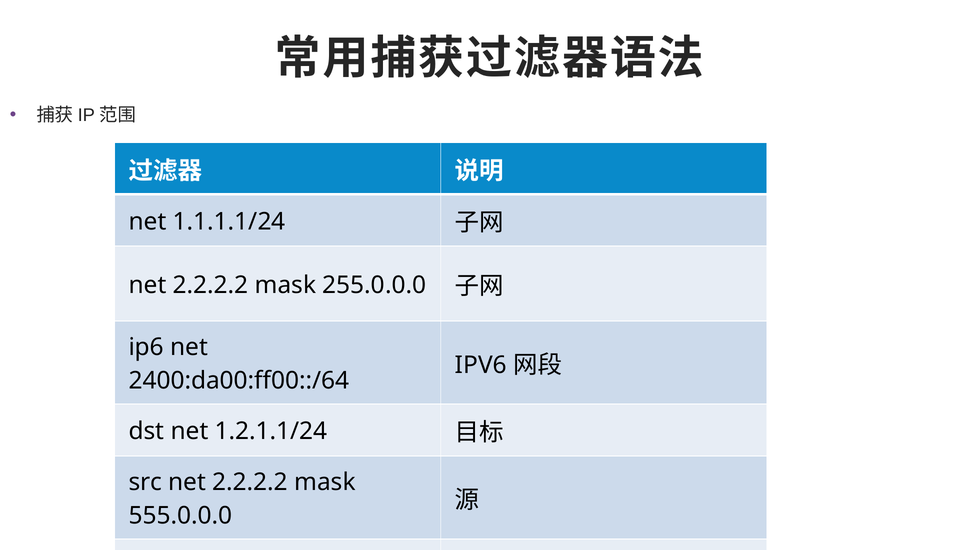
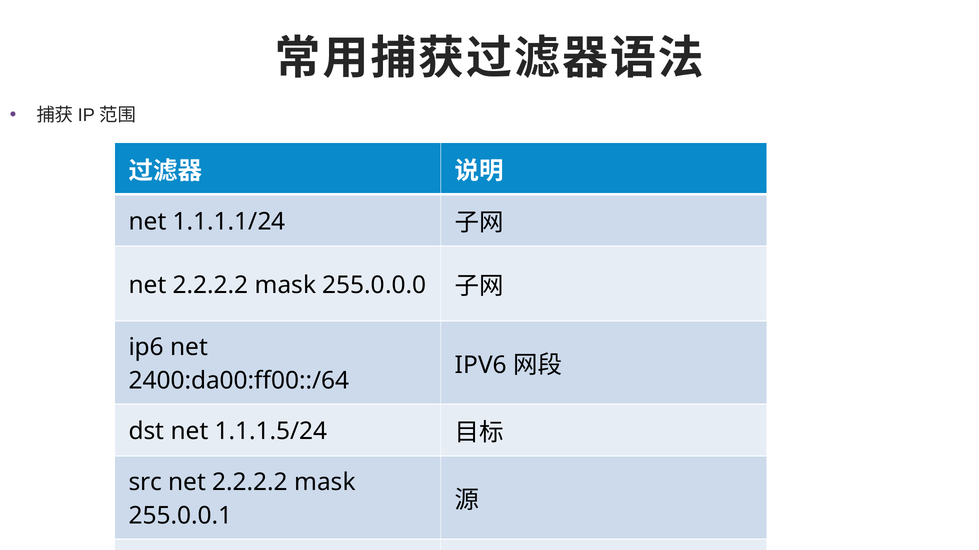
1.2.1.1/24: 1.2.1.1/24 -> 1.1.1.5/24 (271, 432)
555.0.0.0: 555.0.0.0 -> 255.0.0.1 (180, 516)
